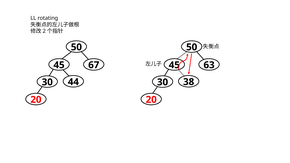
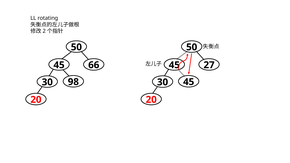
67: 67 -> 66 (94, 65)
63: 63 -> 27 (209, 65)
44: 44 -> 98 (73, 82)
30 38: 38 -> 45 (189, 82)
